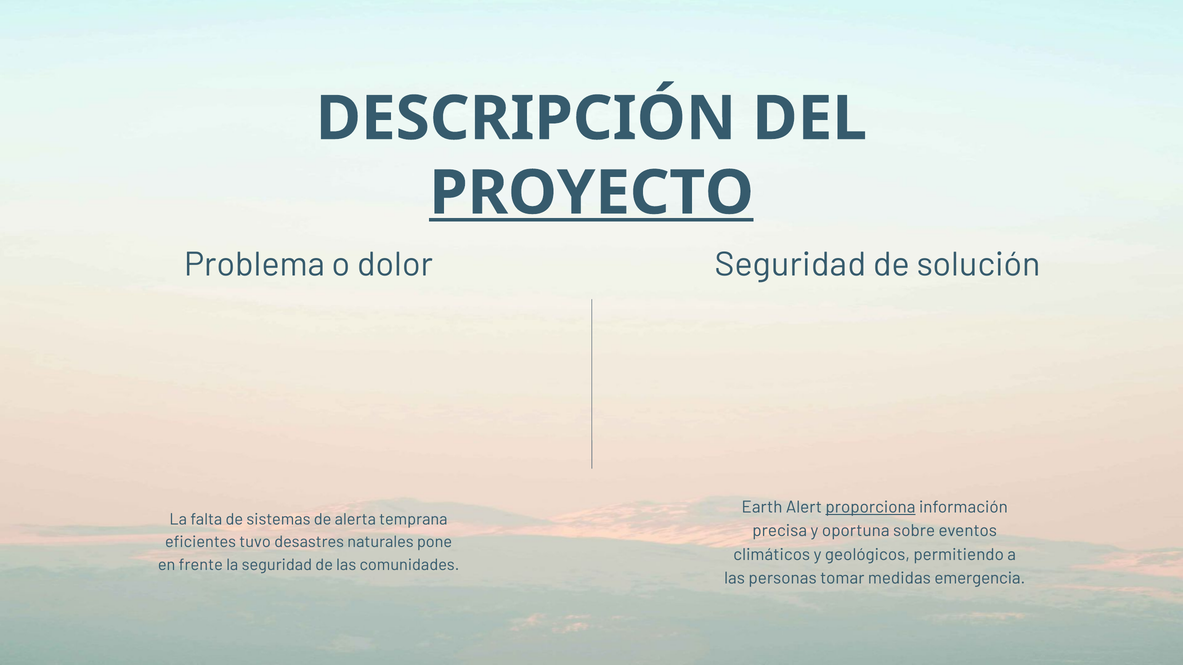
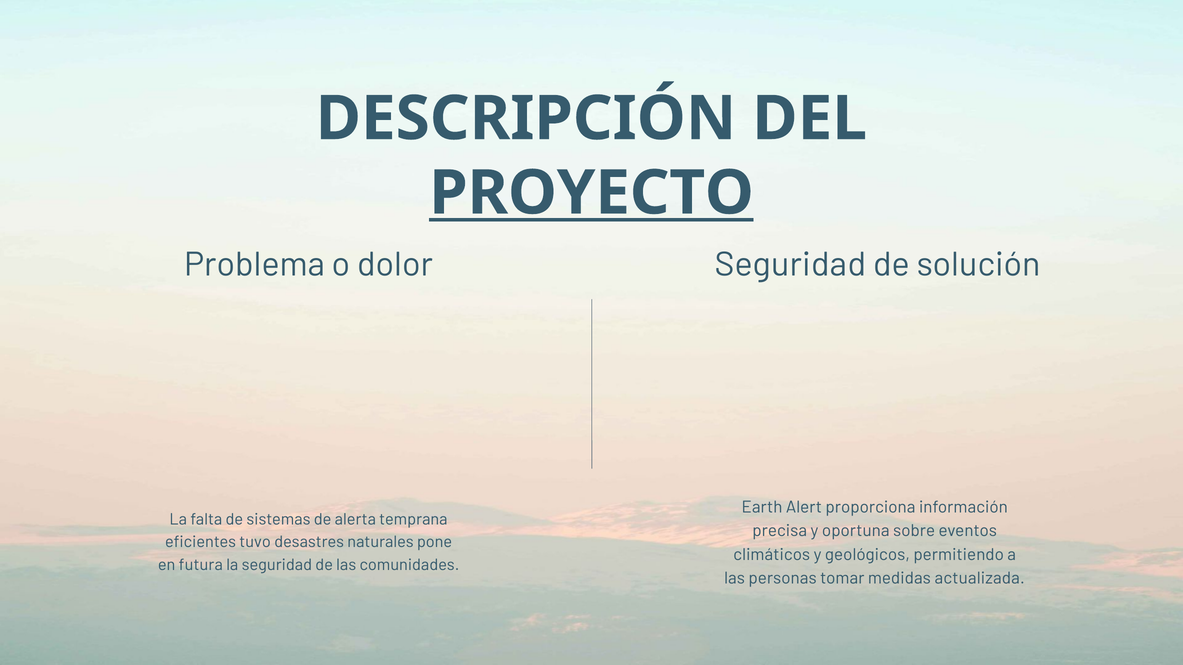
proporciona underline: present -> none (870, 507)
frente: frente -> futura (201, 565)
emergencia: emergencia -> actualizada (980, 579)
